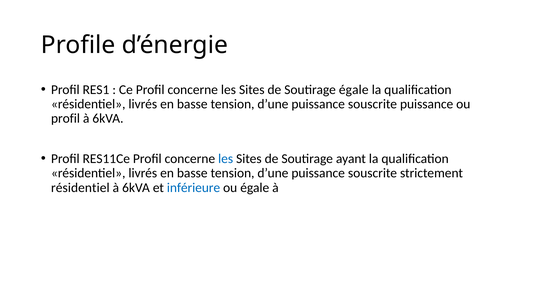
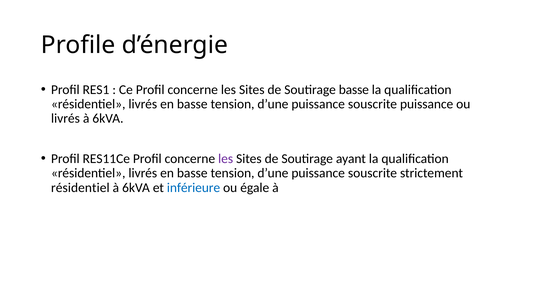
Soutirage égale: égale -> basse (354, 90)
profil: profil -> livrés (65, 119)
les colour: blue -> purple (226, 159)
